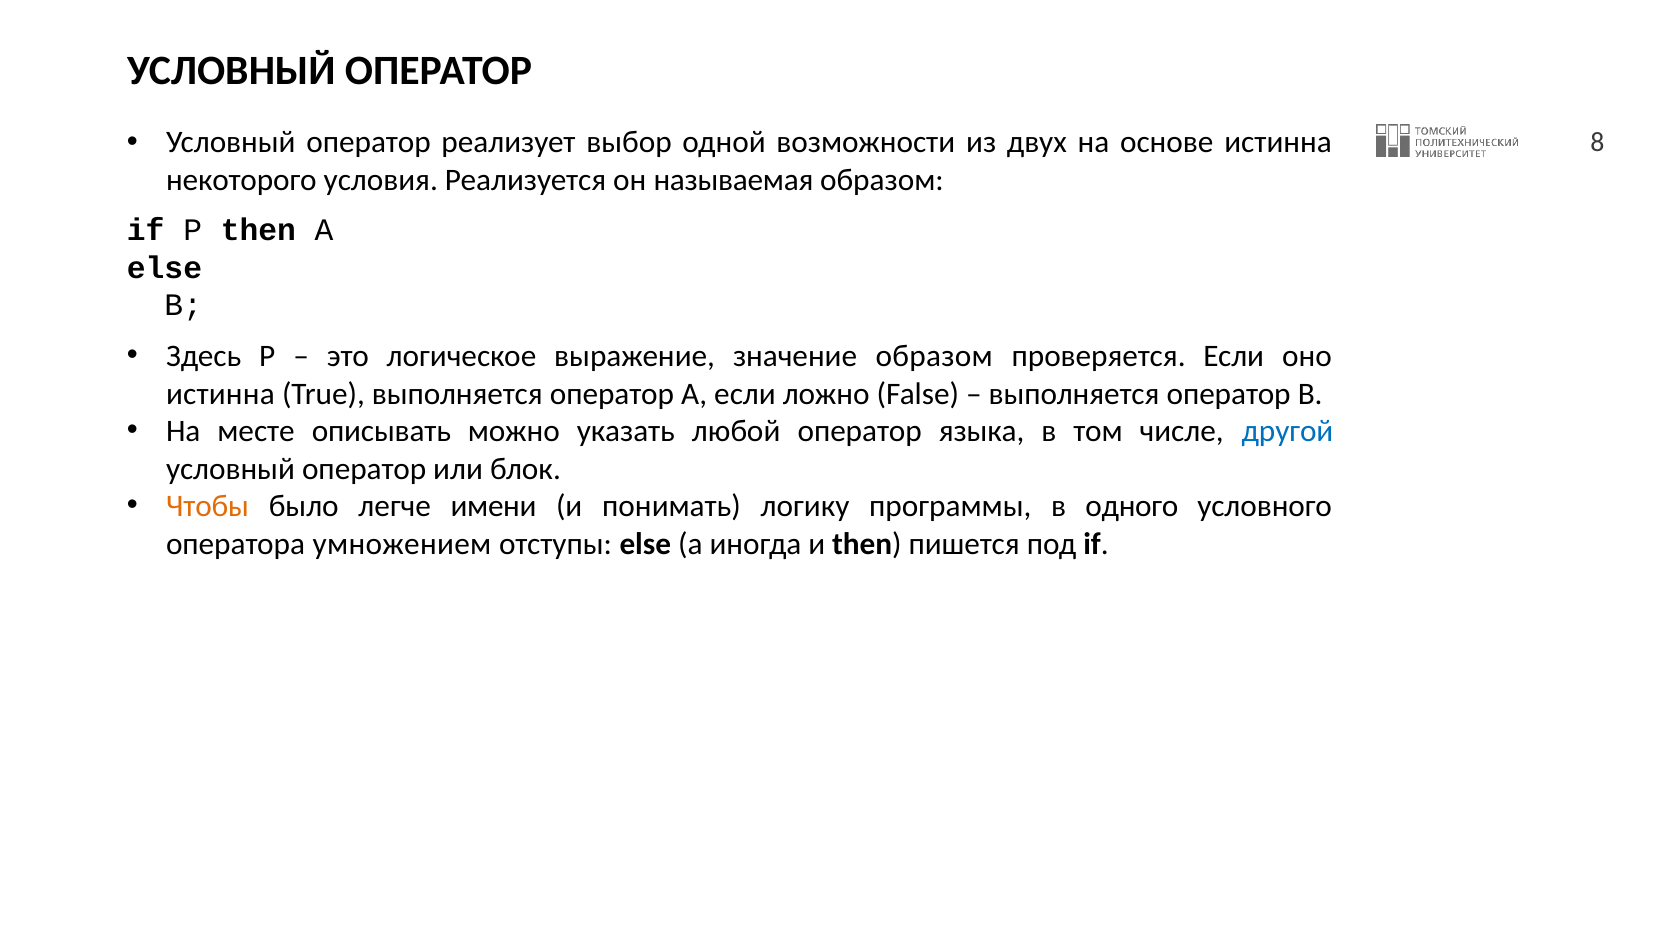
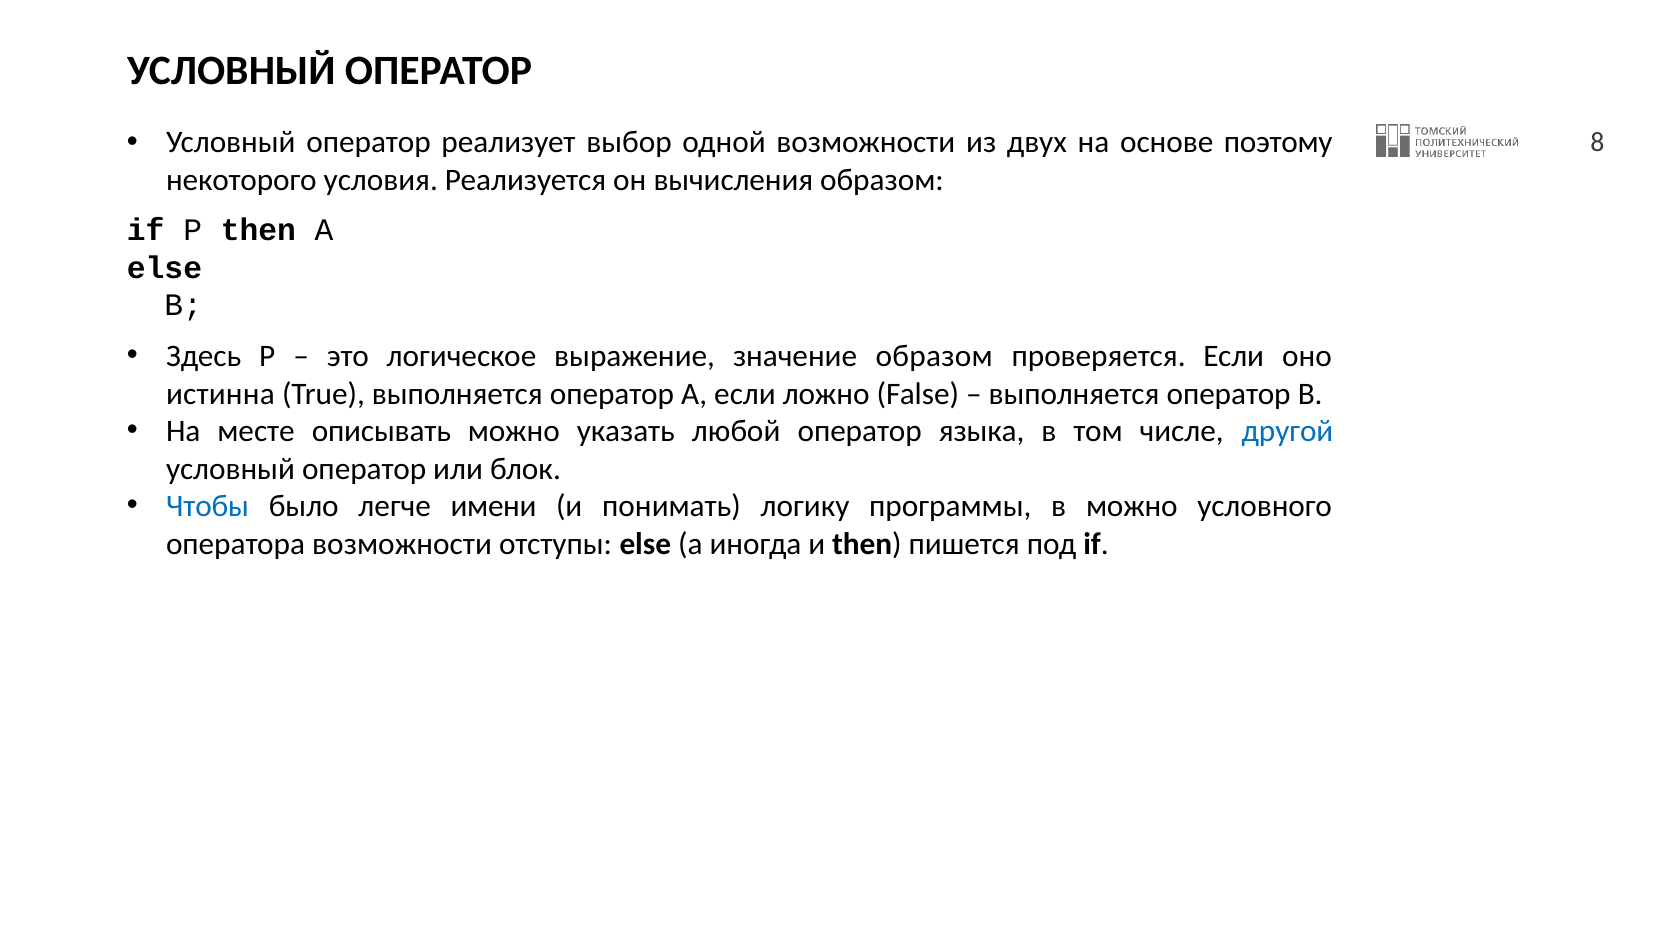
основе истинна: истинна -> поэтому (1278, 143)
называемая: называемая -> вычисления (733, 180)
Чтобы colour: orange -> blue (208, 506)
в одного: одного -> можно (1132, 506)
оператора умножением: умножением -> возможности (402, 544)
